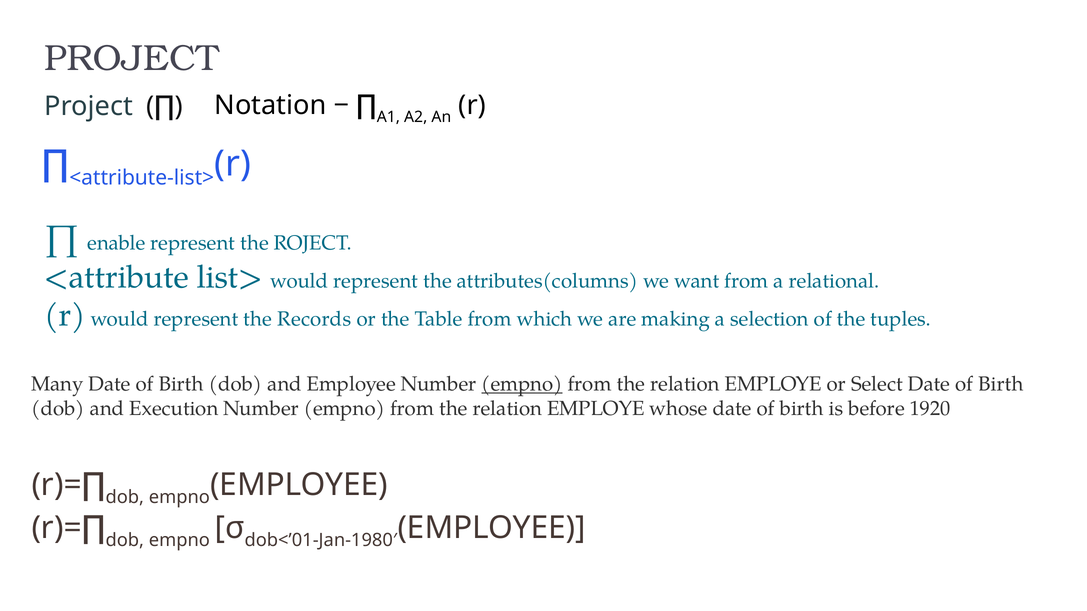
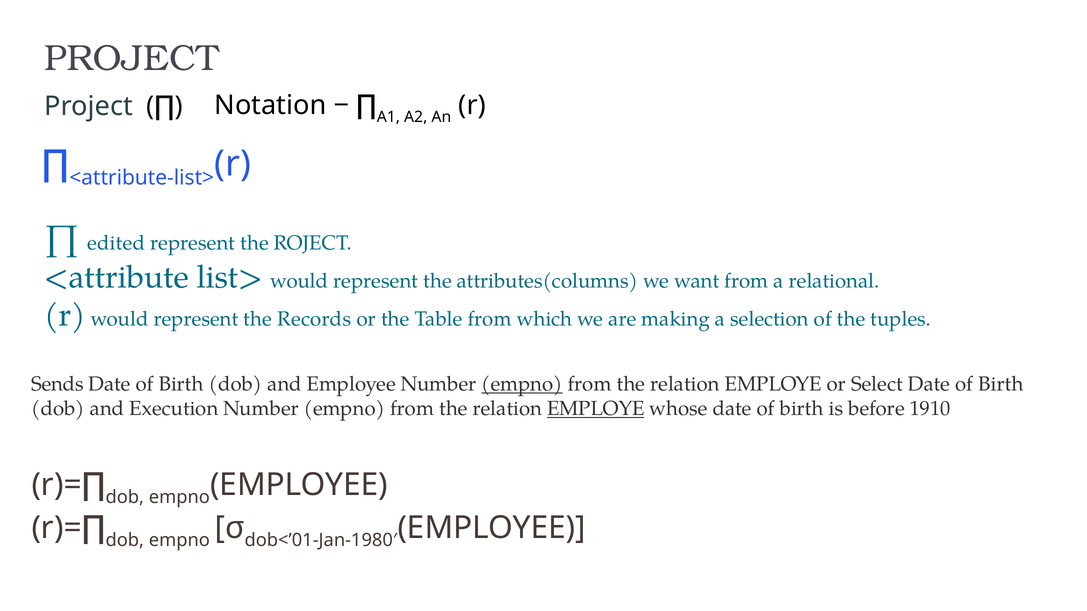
enable: enable -> edited (116, 243)
Many: Many -> Sends (57, 384)
EMPLOYE underline: none -> present (596, 409)
1920: 1920 -> 1910 (930, 409)
